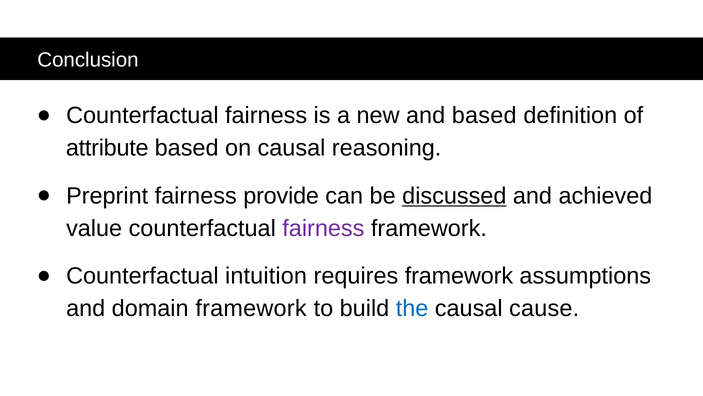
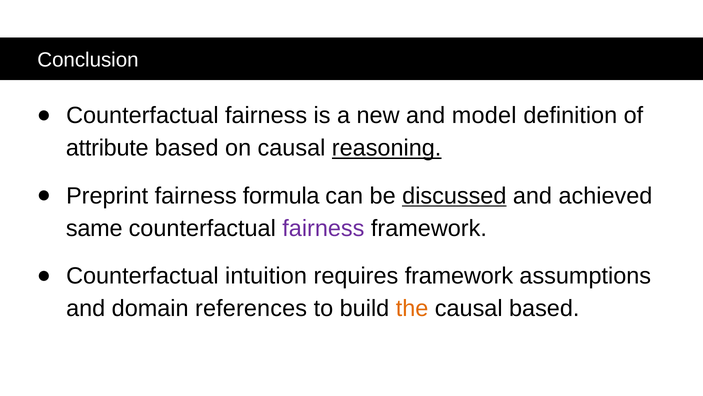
and based: based -> model (484, 116)
reasoning underline: none -> present (387, 148)
provide: provide -> formula (281, 196)
value: value -> same (94, 228)
domain framework: framework -> references (251, 308)
the colour: blue -> orange (412, 308)
causal cause: cause -> based (544, 308)
